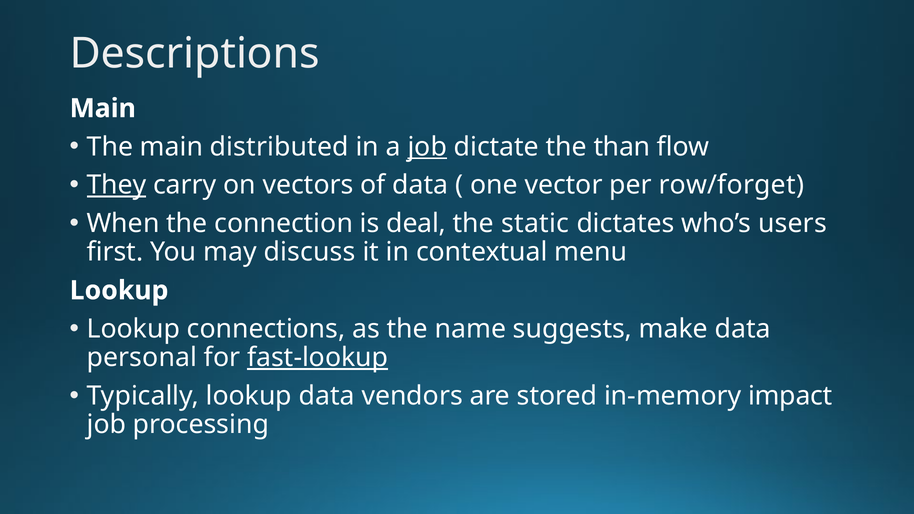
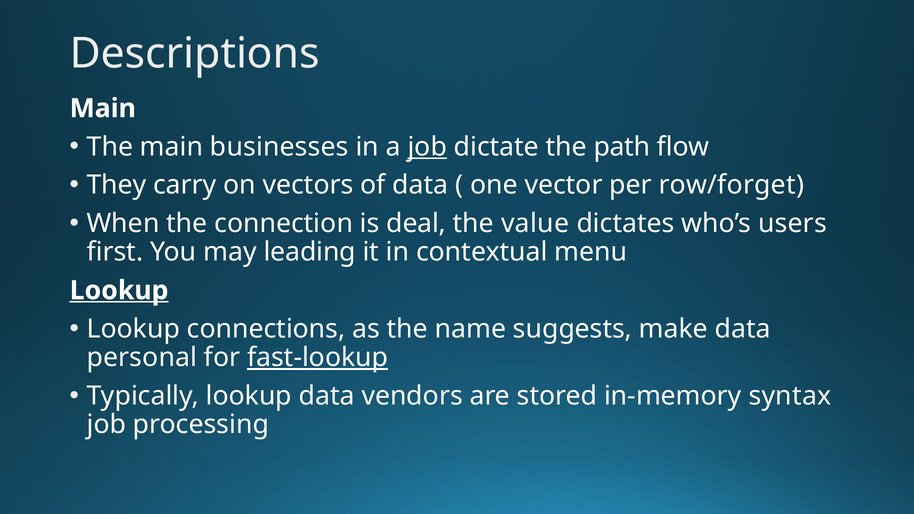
distributed: distributed -> businesses (279, 147)
than: than -> path (622, 147)
They underline: present -> none (117, 185)
static: static -> value (535, 223)
discuss: discuss -> leading (310, 252)
Lookup underline: none -> present (119, 291)
impact: impact -> syntax (790, 396)
